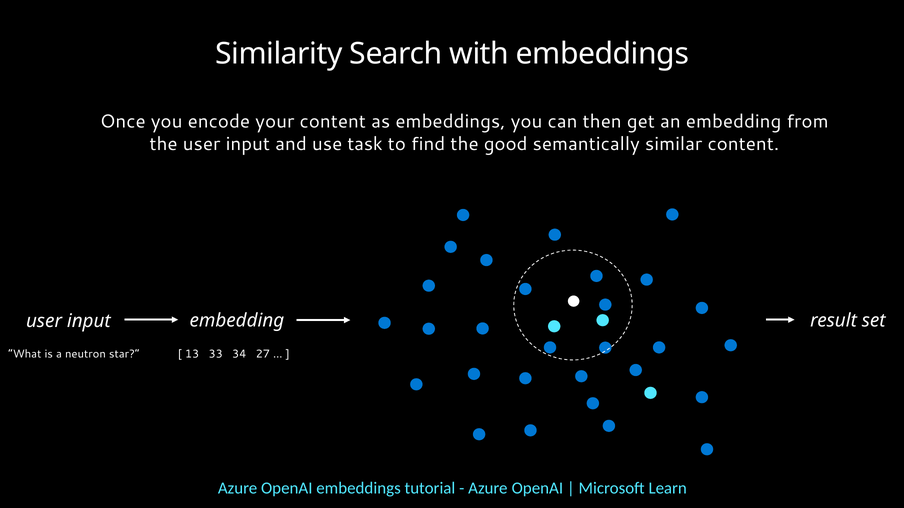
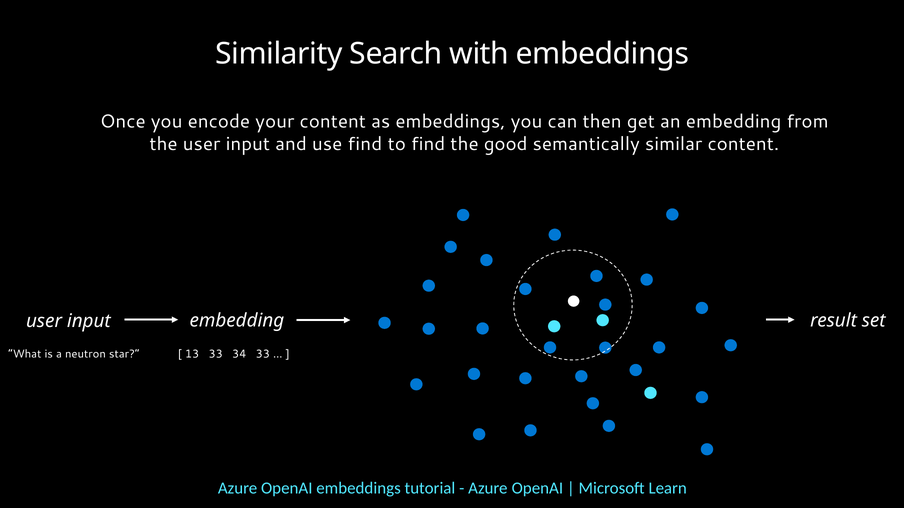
use task: task -> find (365, 144)
34 27: 27 -> 33 (263, 355)
